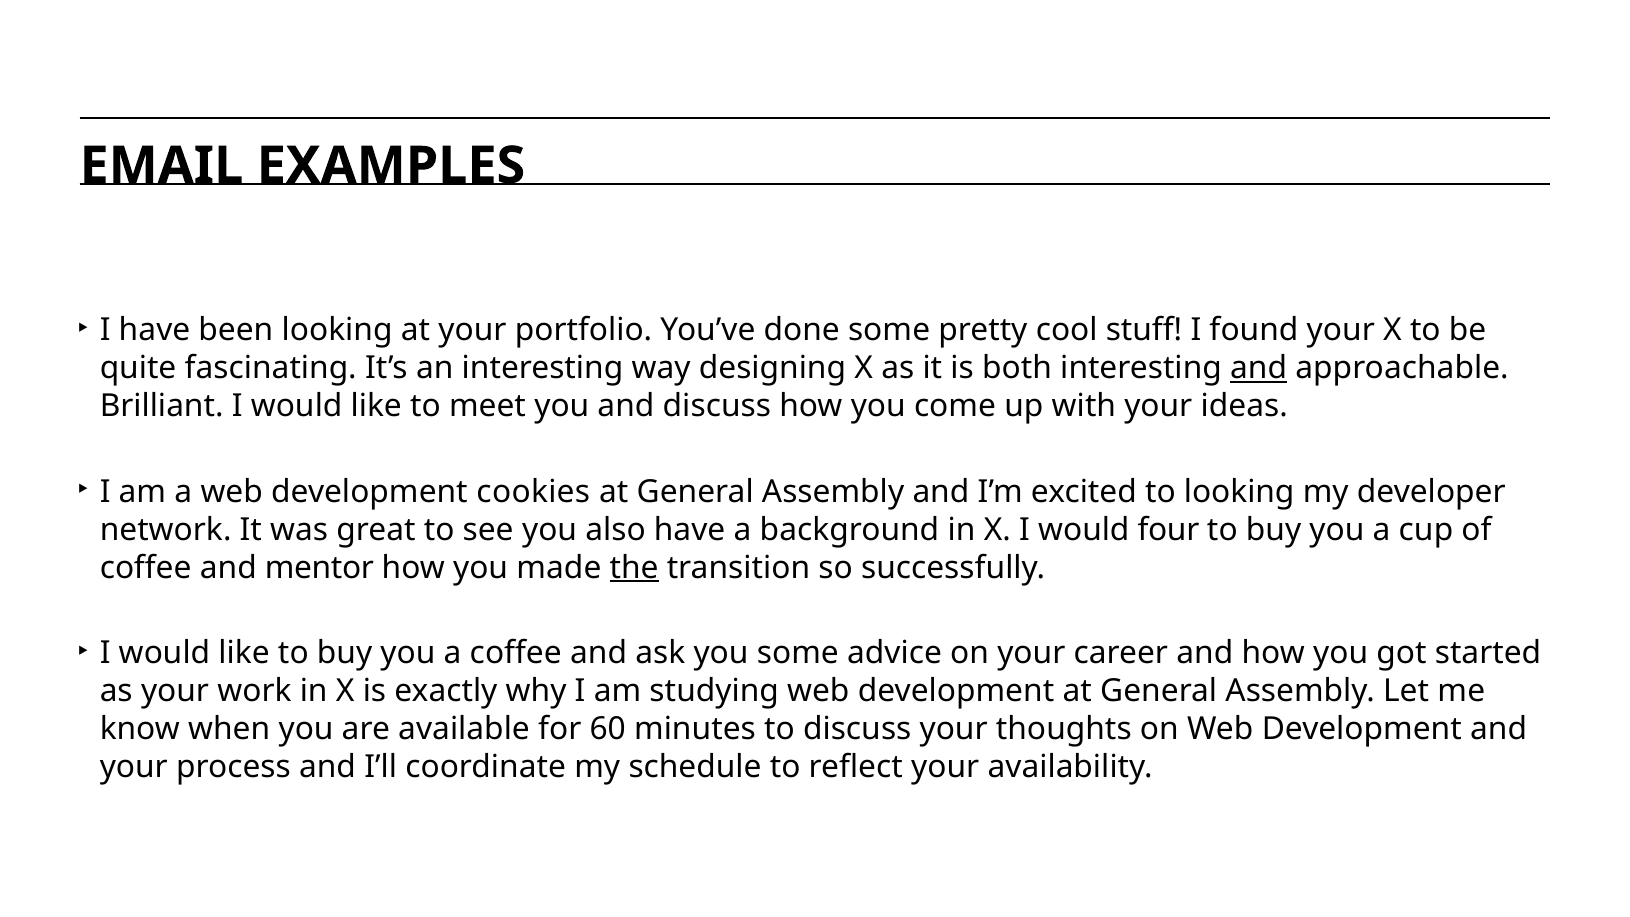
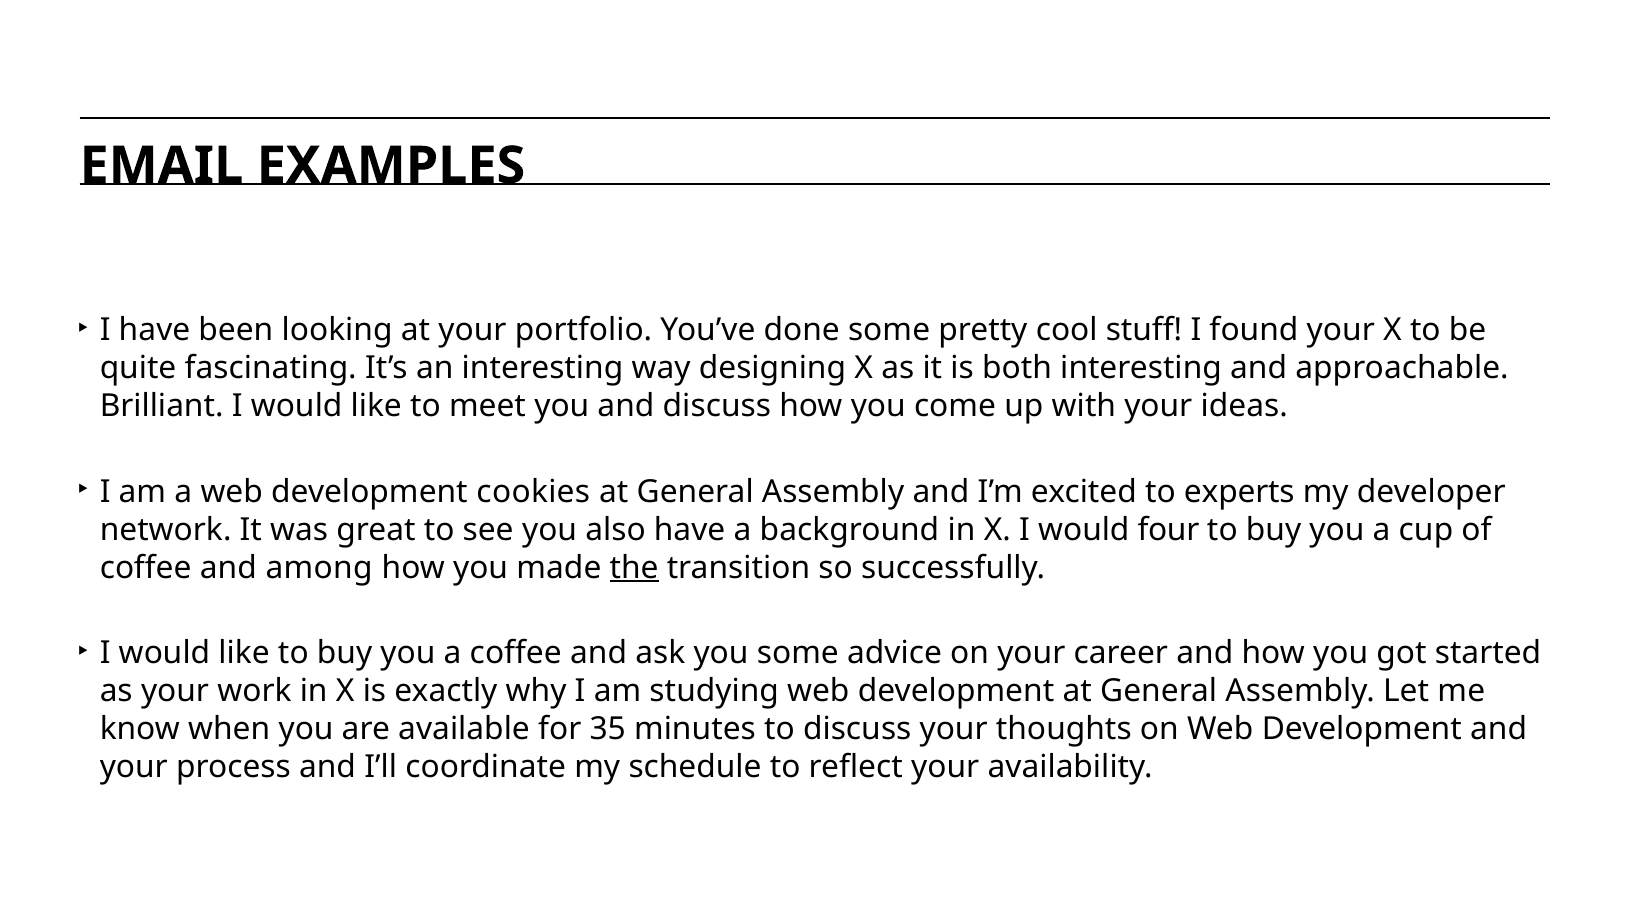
and underline: present -> none (1259, 368)
to looking: looking -> experts (1239, 492)
mentor: mentor -> among (319, 568)
60: 60 -> 35 (608, 729)
